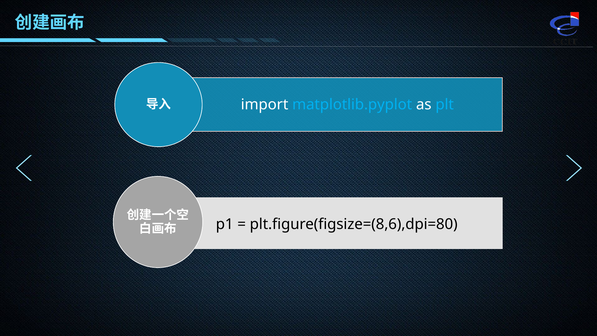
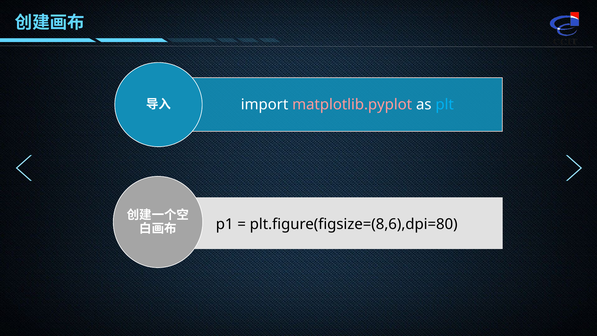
matplotlib.pyplot colour: light blue -> pink (352, 104)
